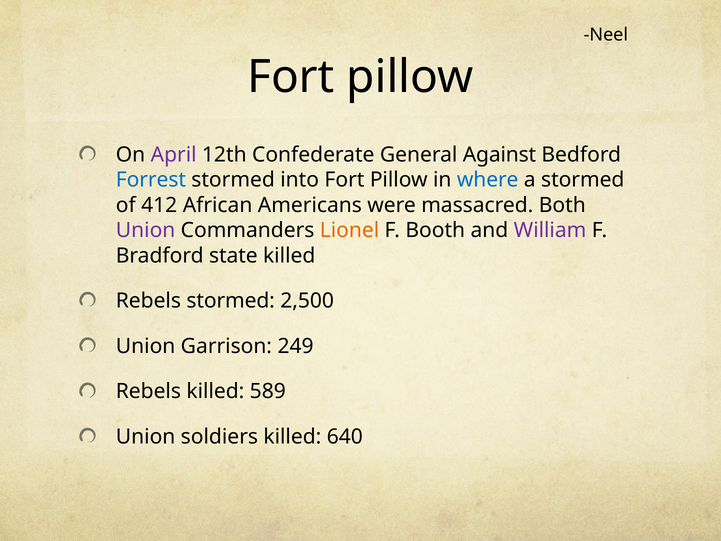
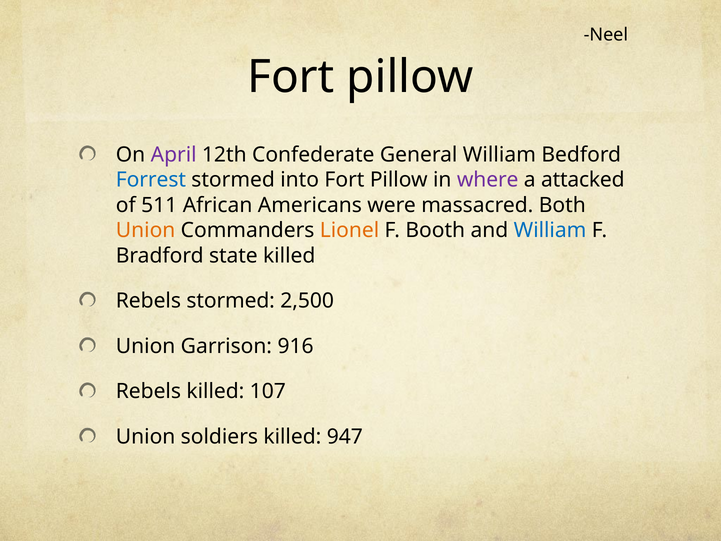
General Against: Against -> William (499, 155)
where colour: blue -> purple (488, 180)
a stormed: stormed -> attacked (583, 180)
412: 412 -> 511 (159, 205)
Union colour: purple -> orange (146, 230)
William colour: purple -> blue (550, 230)
249: 249 -> 916 (296, 346)
589: 589 -> 107 (268, 391)
640: 640 -> 947 (345, 437)
